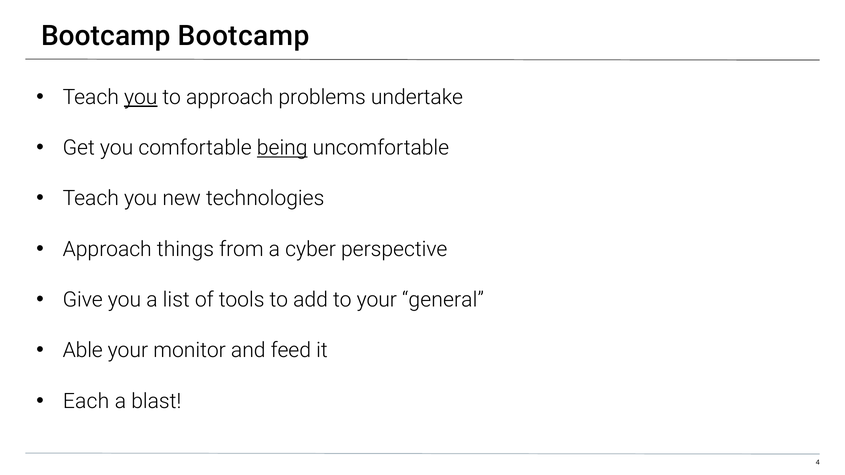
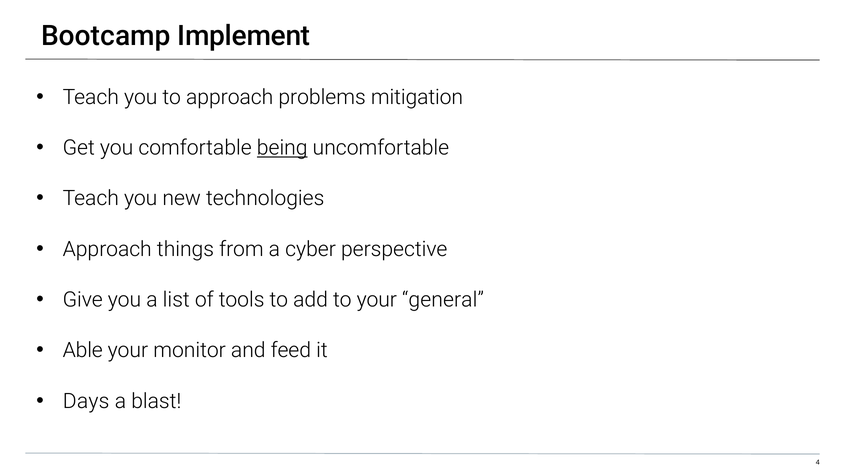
Bootcamp Bootcamp: Bootcamp -> Implement (244, 36)
you underline: present -> none (141, 97)
undertake: undertake -> mitigation (417, 97)
Each: Each -> Days (86, 401)
